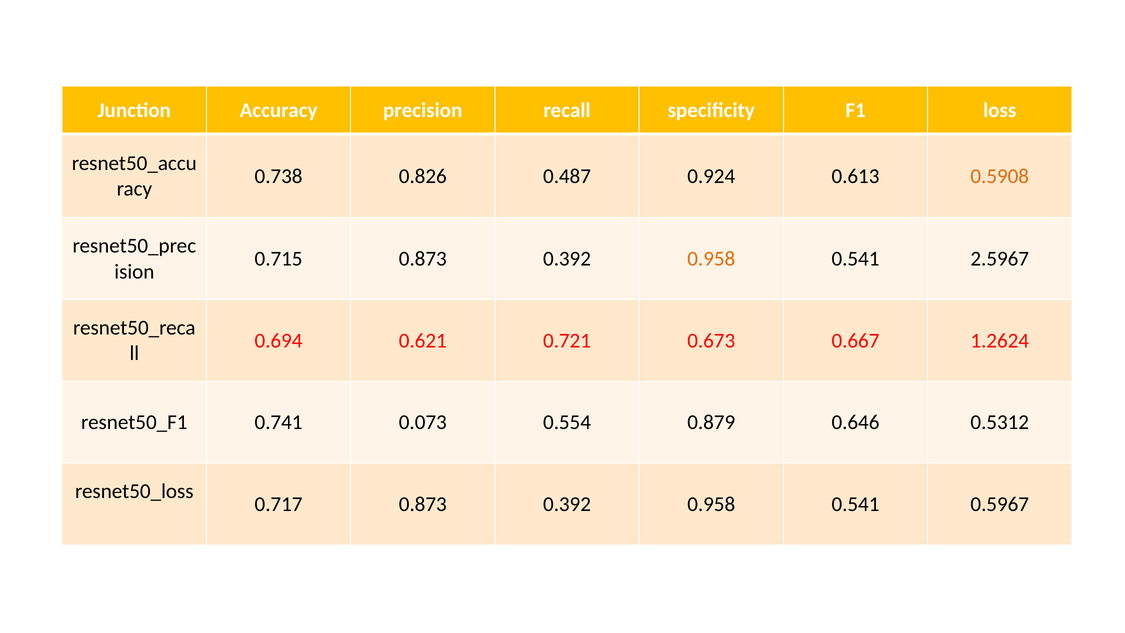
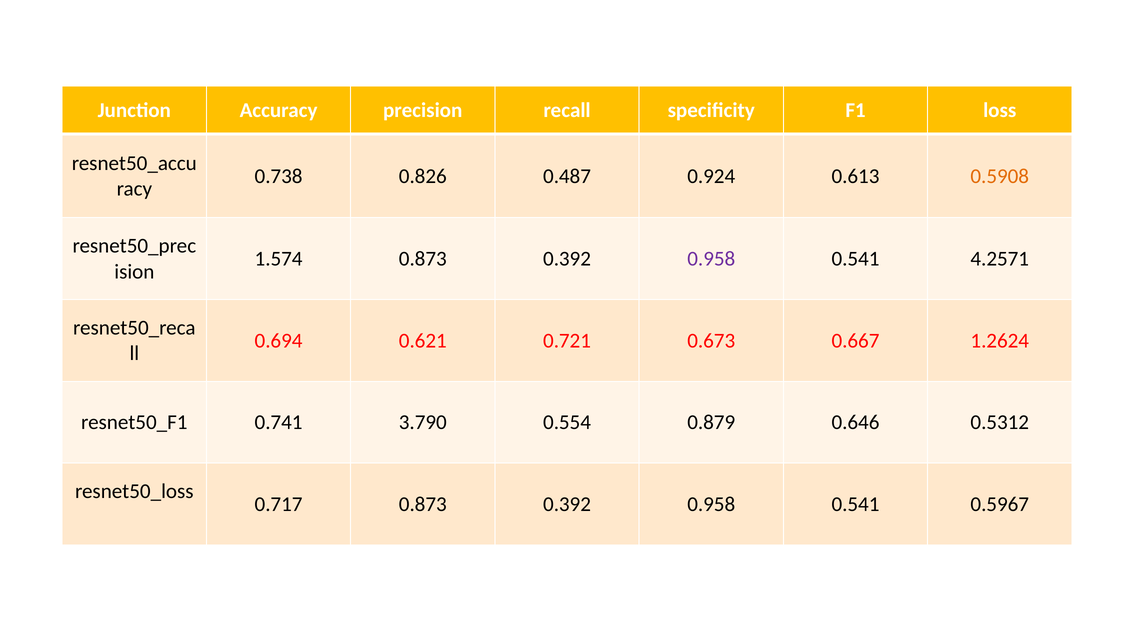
0.715: 0.715 -> 1.574 (279, 259)
0.958 colour: orange -> purple (711, 259)
2.5967: 2.5967 -> 4.2571 (1000, 259)
0.073: 0.073 -> 3.790 (423, 422)
